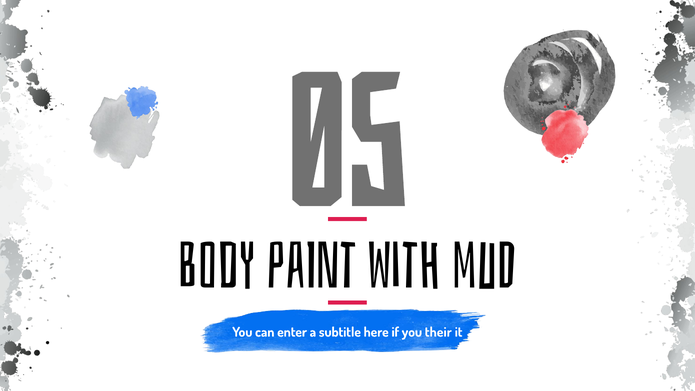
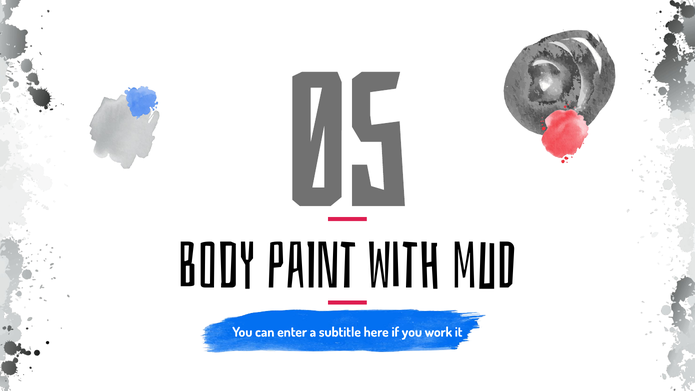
their: their -> work (438, 332)
